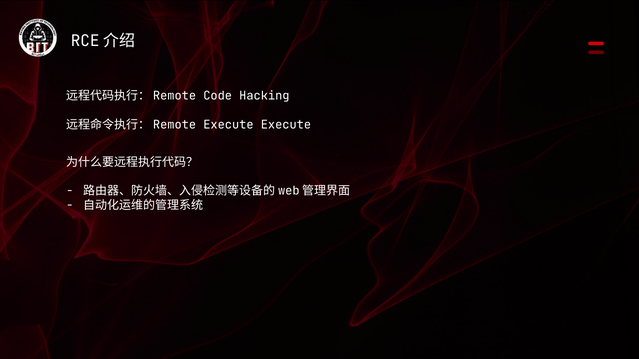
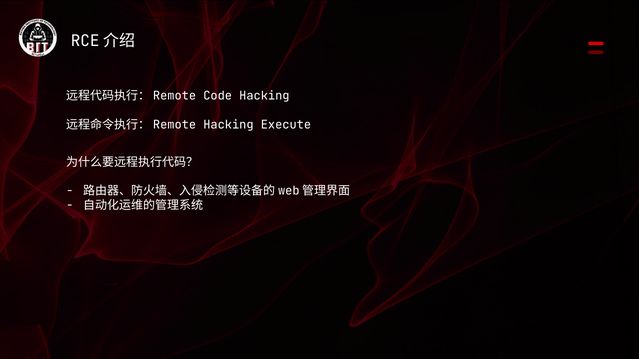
Execute: Execute -> Hacking (228, 125)
